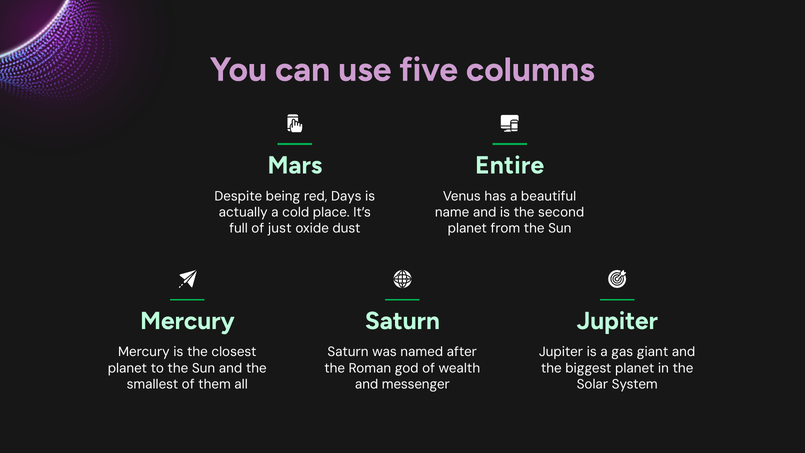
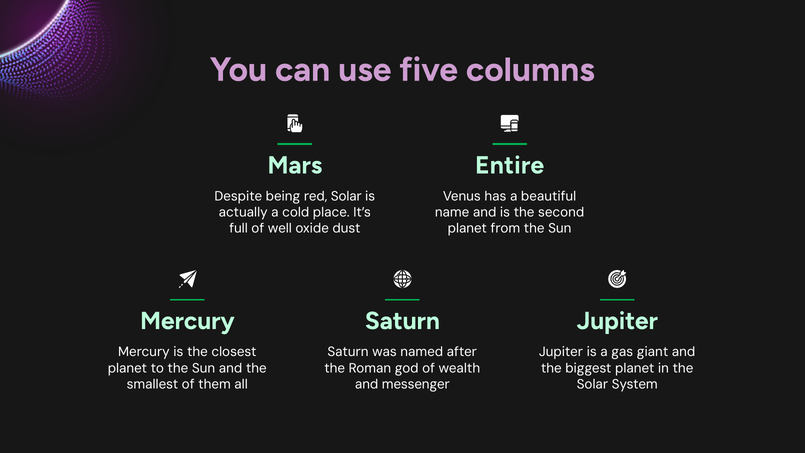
red Days: Days -> Solar (346, 196)
just: just -> well (280, 228)
